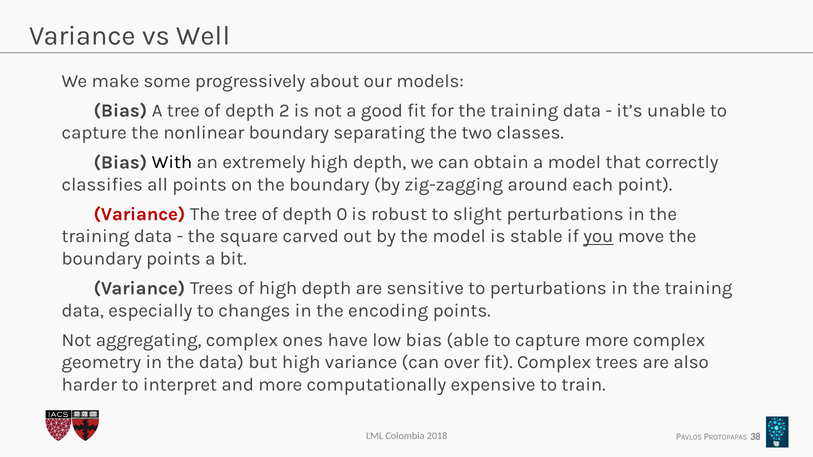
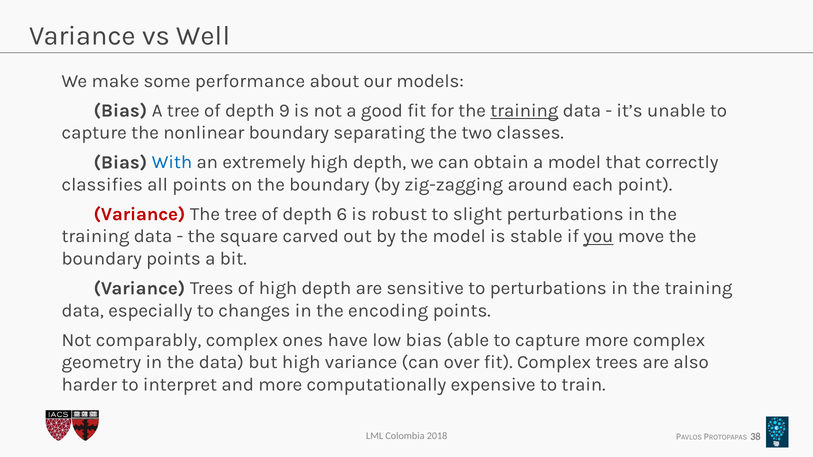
progressively: progressively -> performance (250, 81)
2: 2 -> 9 (284, 111)
training underline: none -> present (524, 111)
With colour: black -> blue (172, 162)
0: 0 -> 6 (342, 214)
aggregating: aggregating -> comparably (149, 340)
